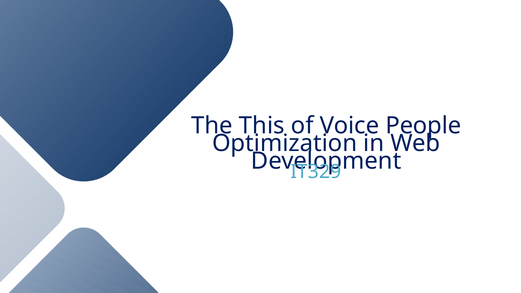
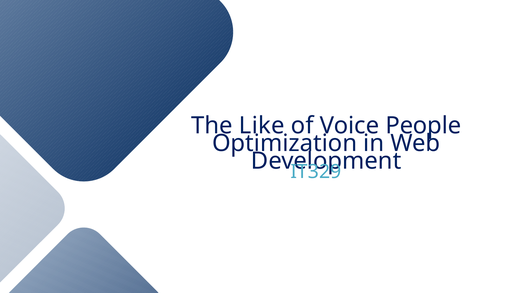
This: This -> Like (262, 126)
